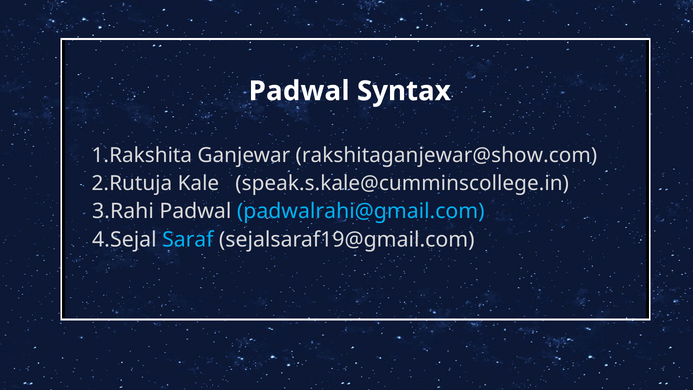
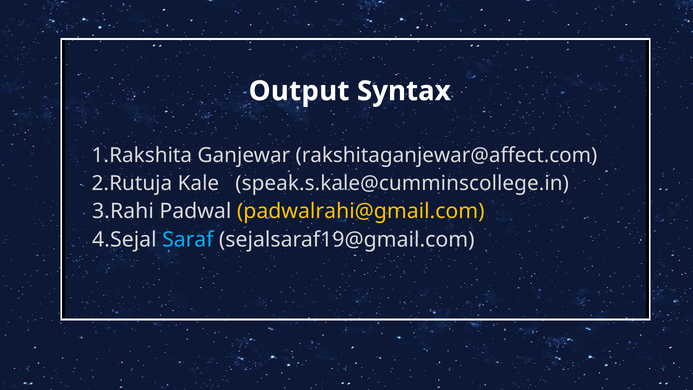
Padwal: Padwal -> Output (299, 91)
rakshitaganjewar@show.com: rakshitaganjewar@show.com -> rakshitaganjewar@affect.com (446, 156)
padwalrahi@gmail.com colour: light blue -> yellow (361, 211)
